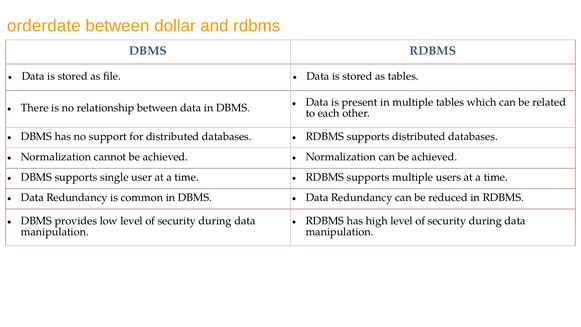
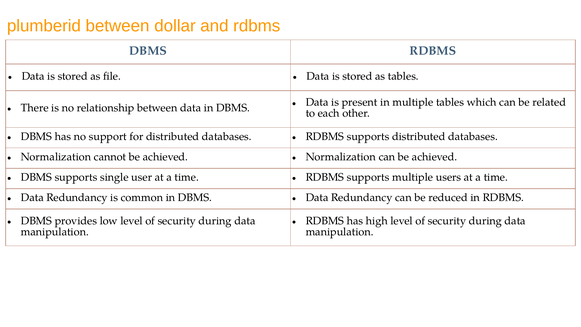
orderdate: orderdate -> plumberid (44, 26)
